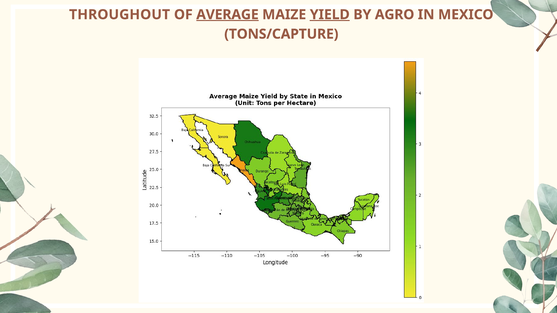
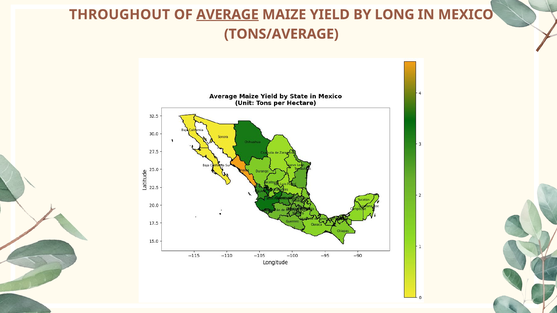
YIELD underline: present -> none (330, 15)
AGRO: AGRO -> LONG (395, 15)
TONS/CAPTURE: TONS/CAPTURE -> TONS/AVERAGE (281, 34)
